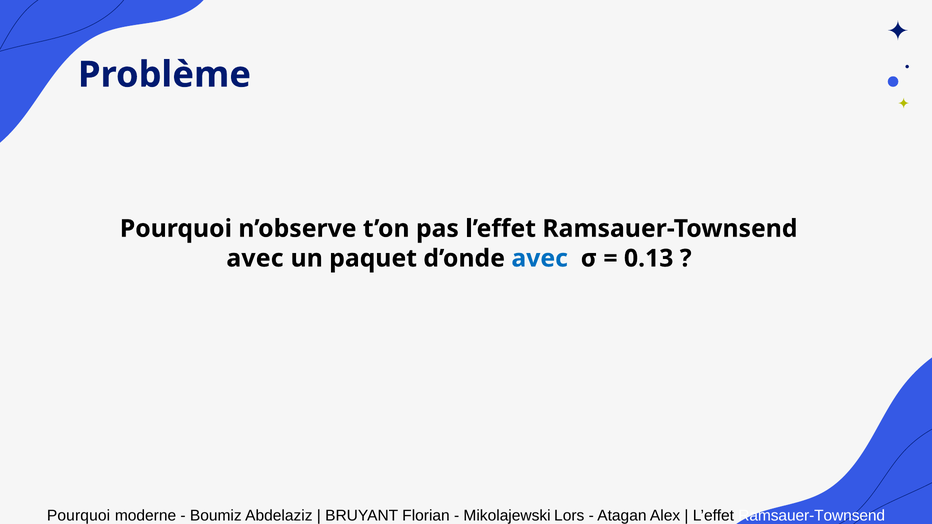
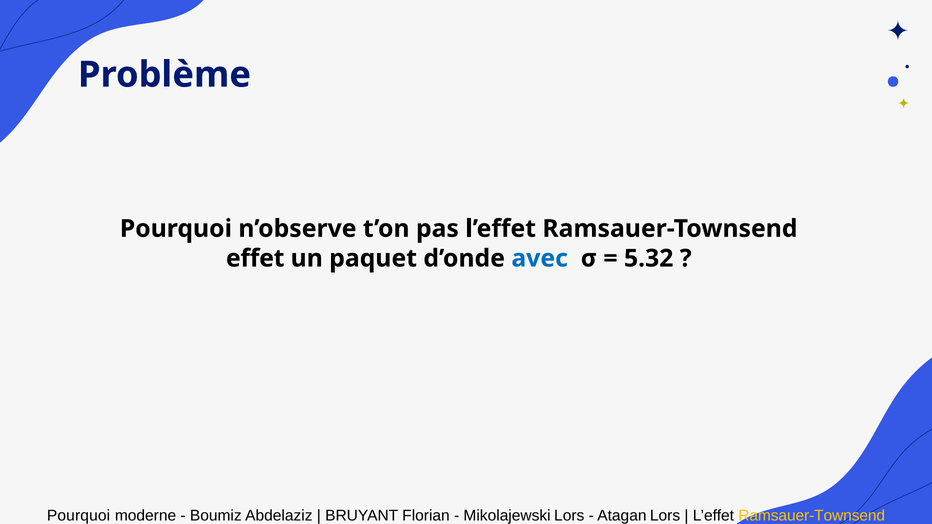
avec: avec -> effet (255, 259)
0.13: 0.13 -> 5.32 (649, 259)
Atagan Alex: Alex -> Lors (665, 516)
Ramsauer-Townsend colour: white -> yellow (812, 516)
